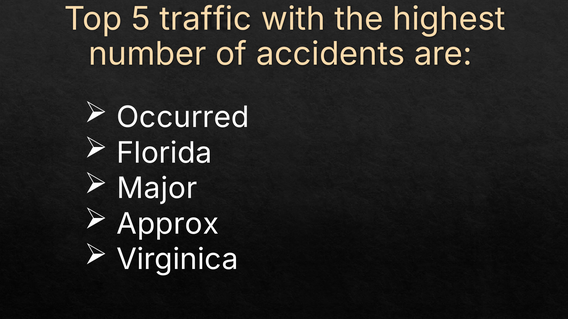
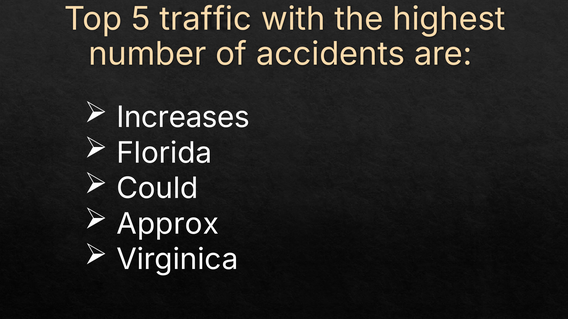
Occurred: Occurred -> Increases (183, 118)
Major: Major -> Could (157, 189)
